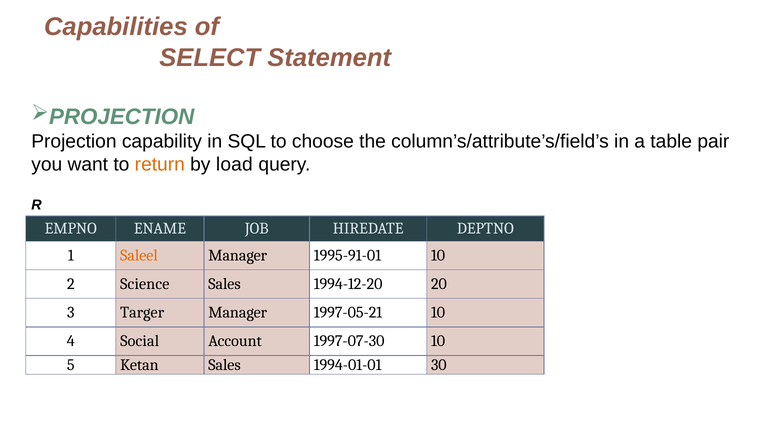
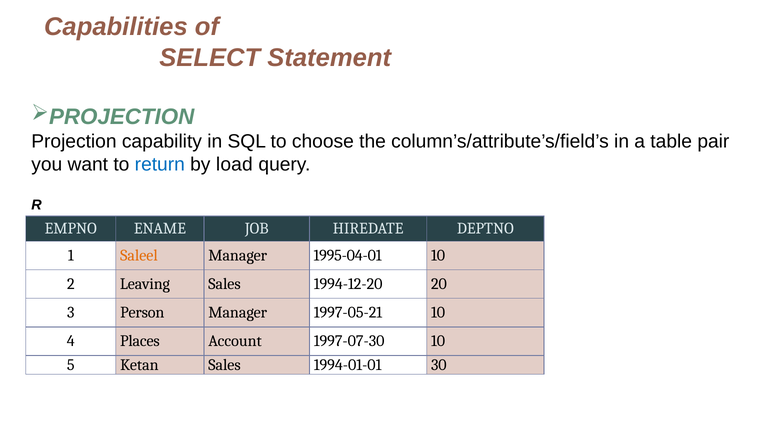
return colour: orange -> blue (160, 165)
1995-91-01: 1995-91-01 -> 1995-04-01 (348, 256)
Science: Science -> Leaving (145, 284)
Targer: Targer -> Person (142, 313)
Social: Social -> Places (140, 341)
